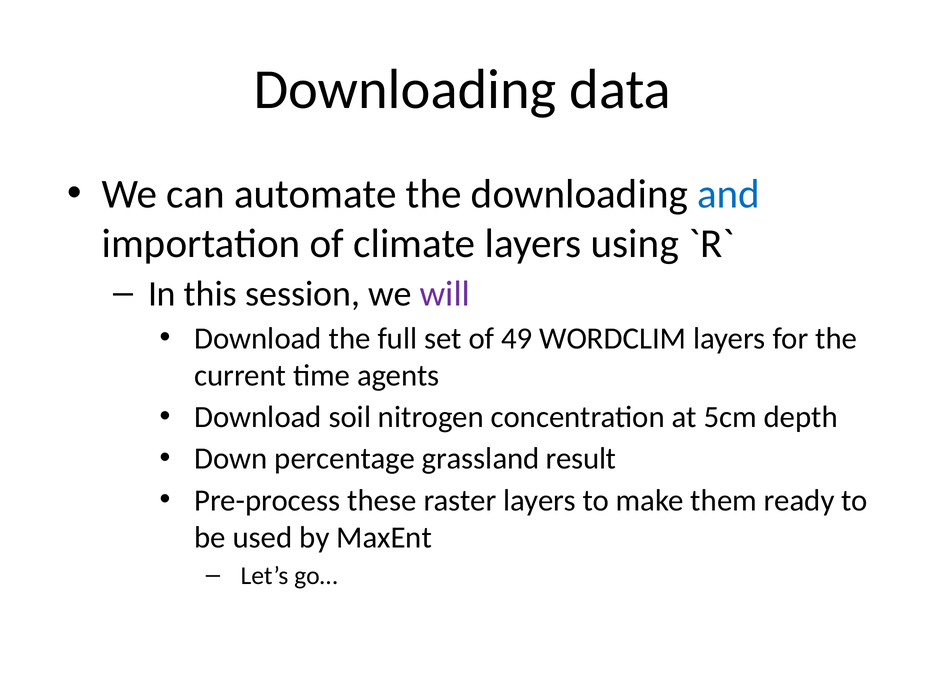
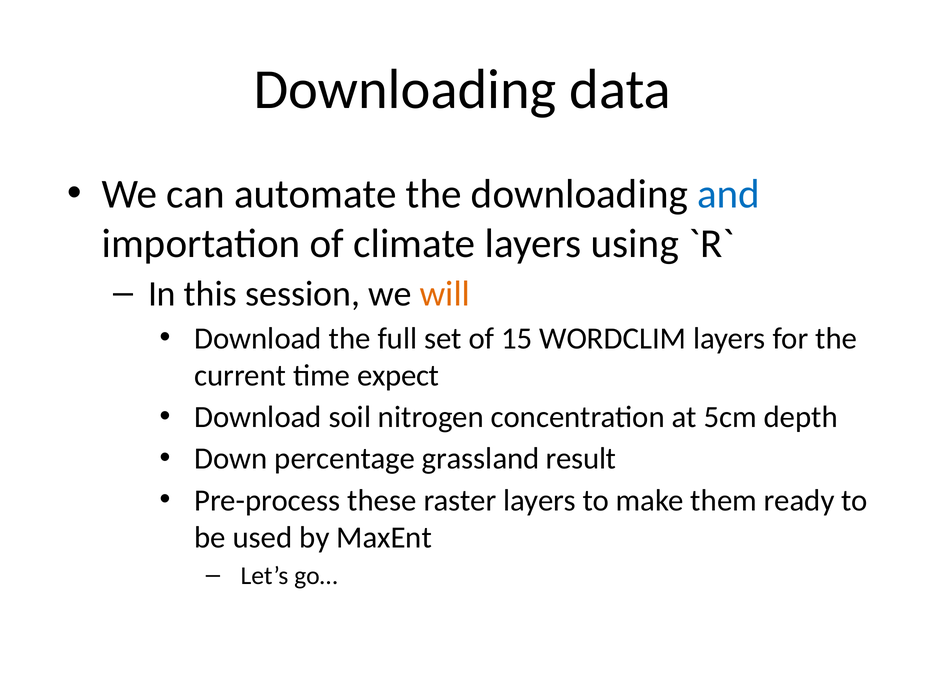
will colour: purple -> orange (445, 294)
49: 49 -> 15 (517, 338)
agents: agents -> expect (398, 375)
